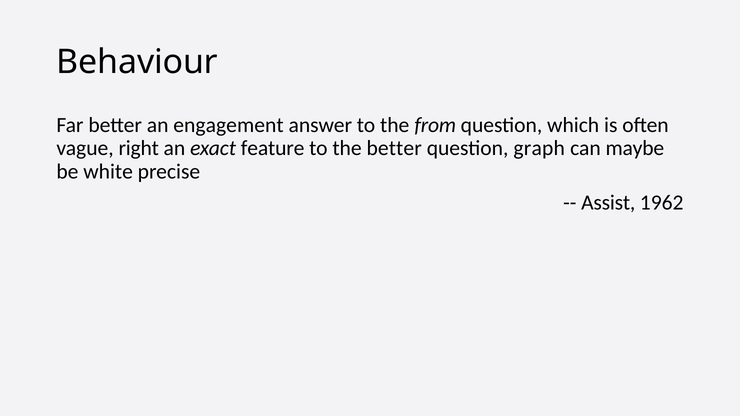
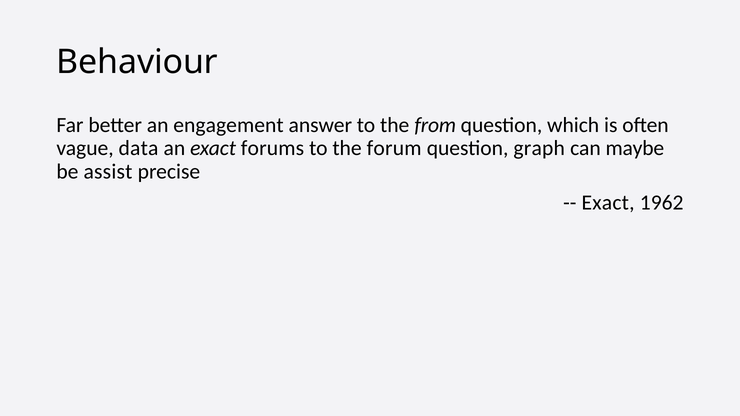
right: right -> data (139, 148)
feature: feature -> forums (273, 148)
the better: better -> forum (394, 148)
white: white -> assist (108, 172)
Assist: Assist -> Exact (608, 203)
